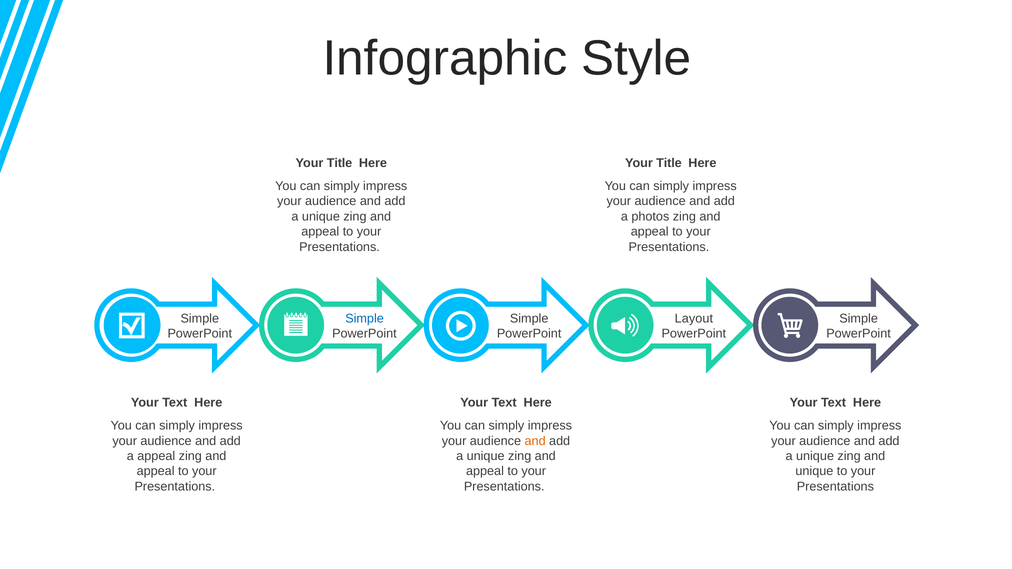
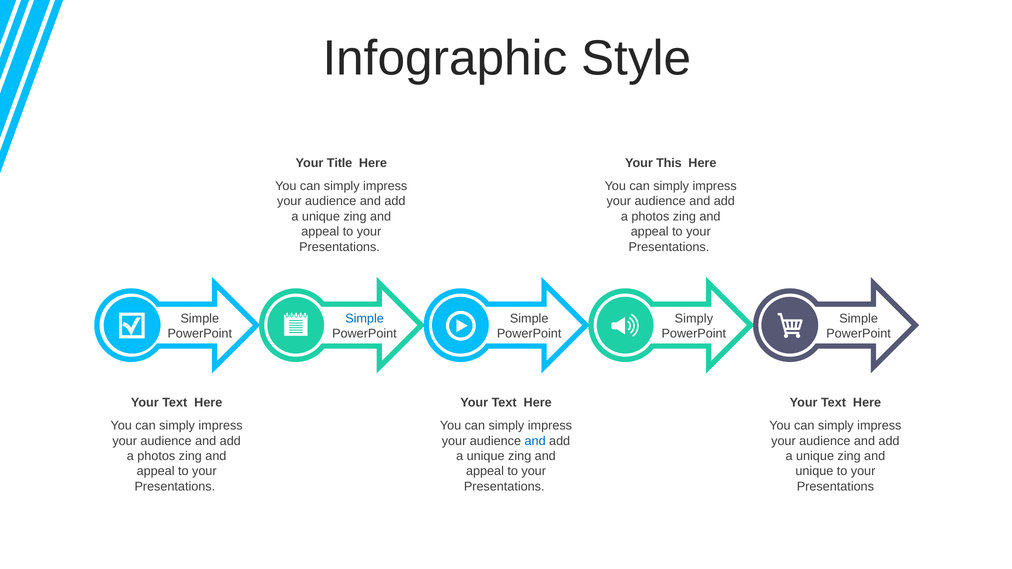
Title: Title -> This (669, 163)
Layout: Layout -> Simply (694, 319)
and colour: orange -> blue (535, 441)
appeal: appeal -> photos (156, 456)
